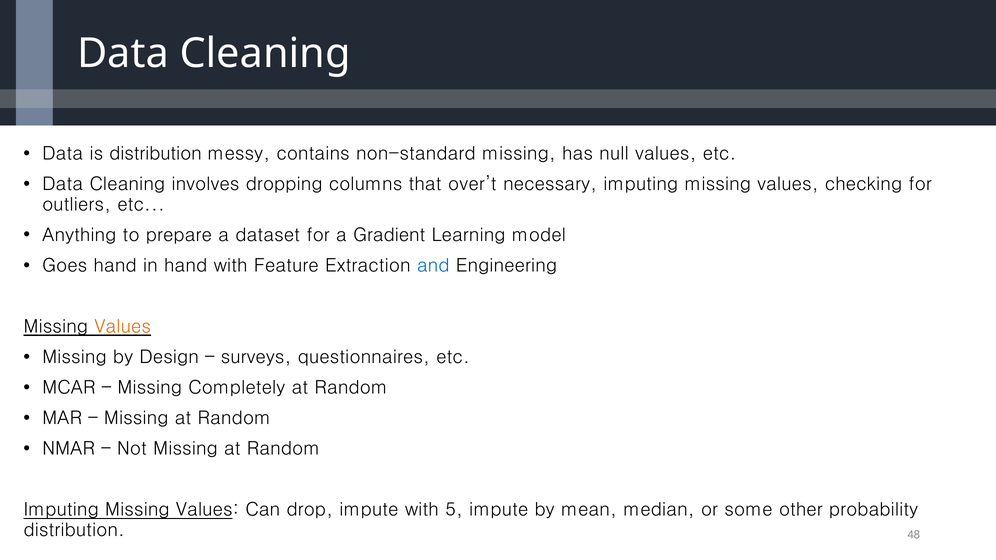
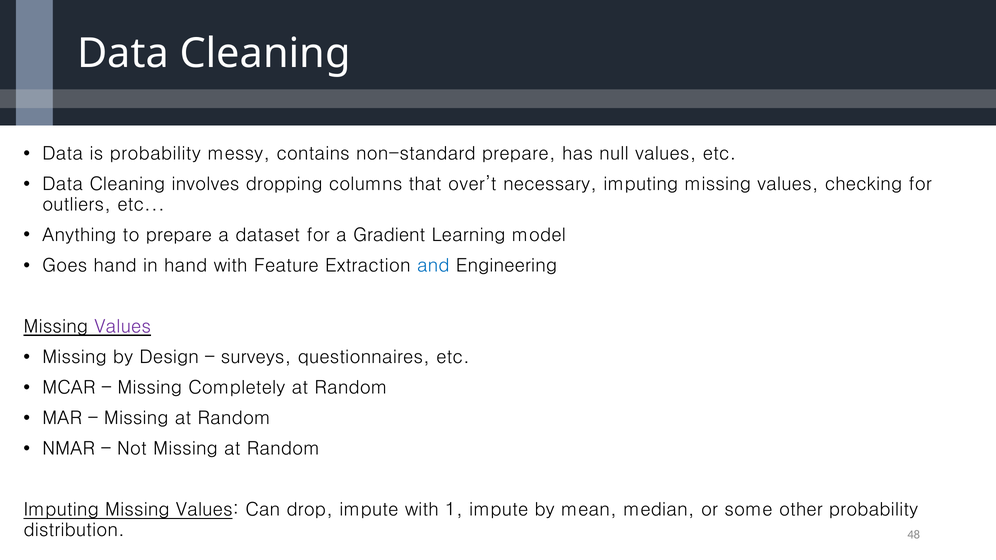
is distribution: distribution -> probability (155, 154)
non-standard missing: missing -> prepare (519, 154)
Values colour: orange -> purple (123, 327)
5: 5 -> 1 (454, 510)
